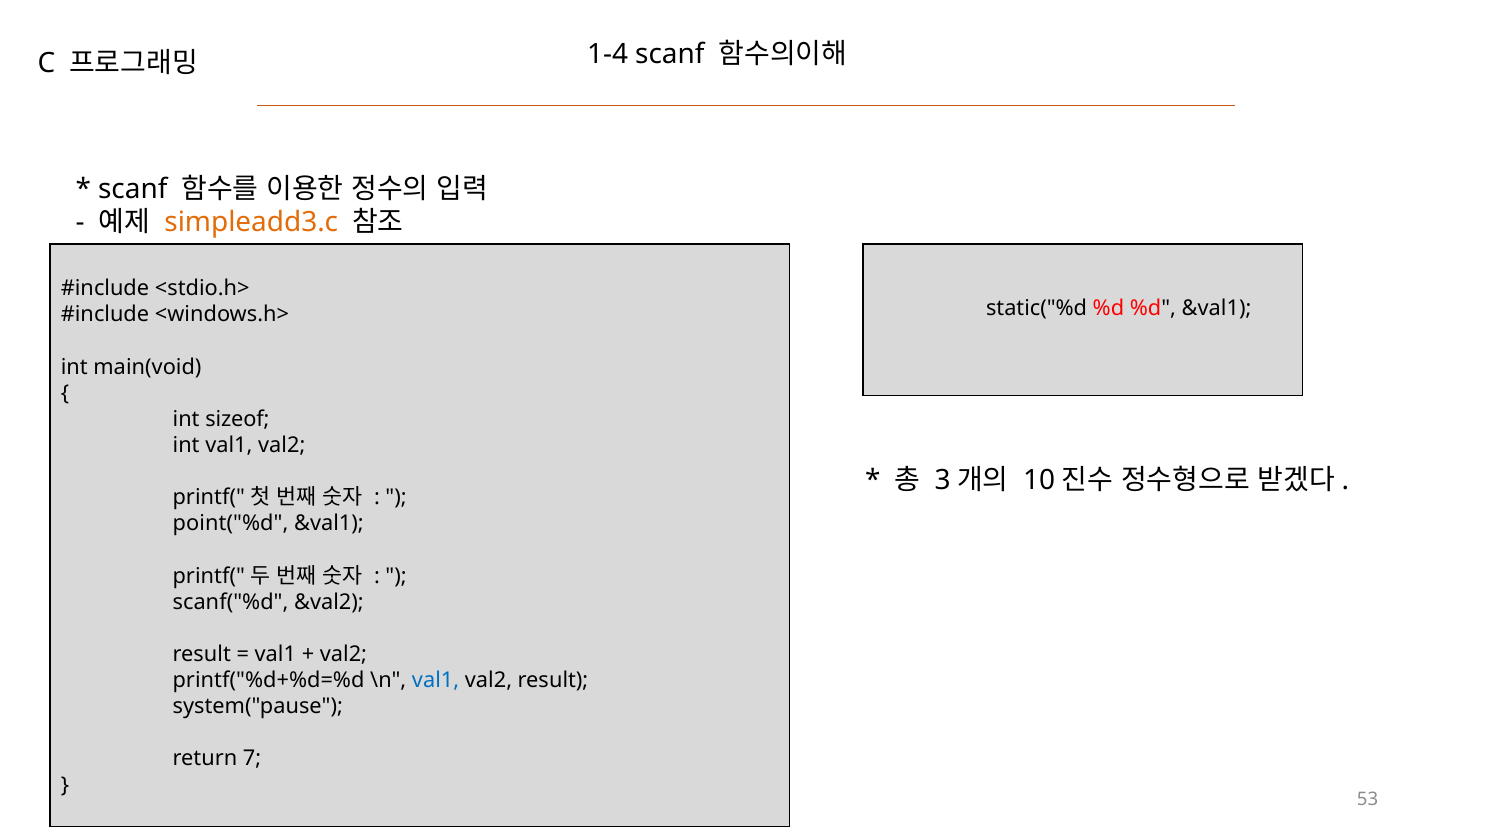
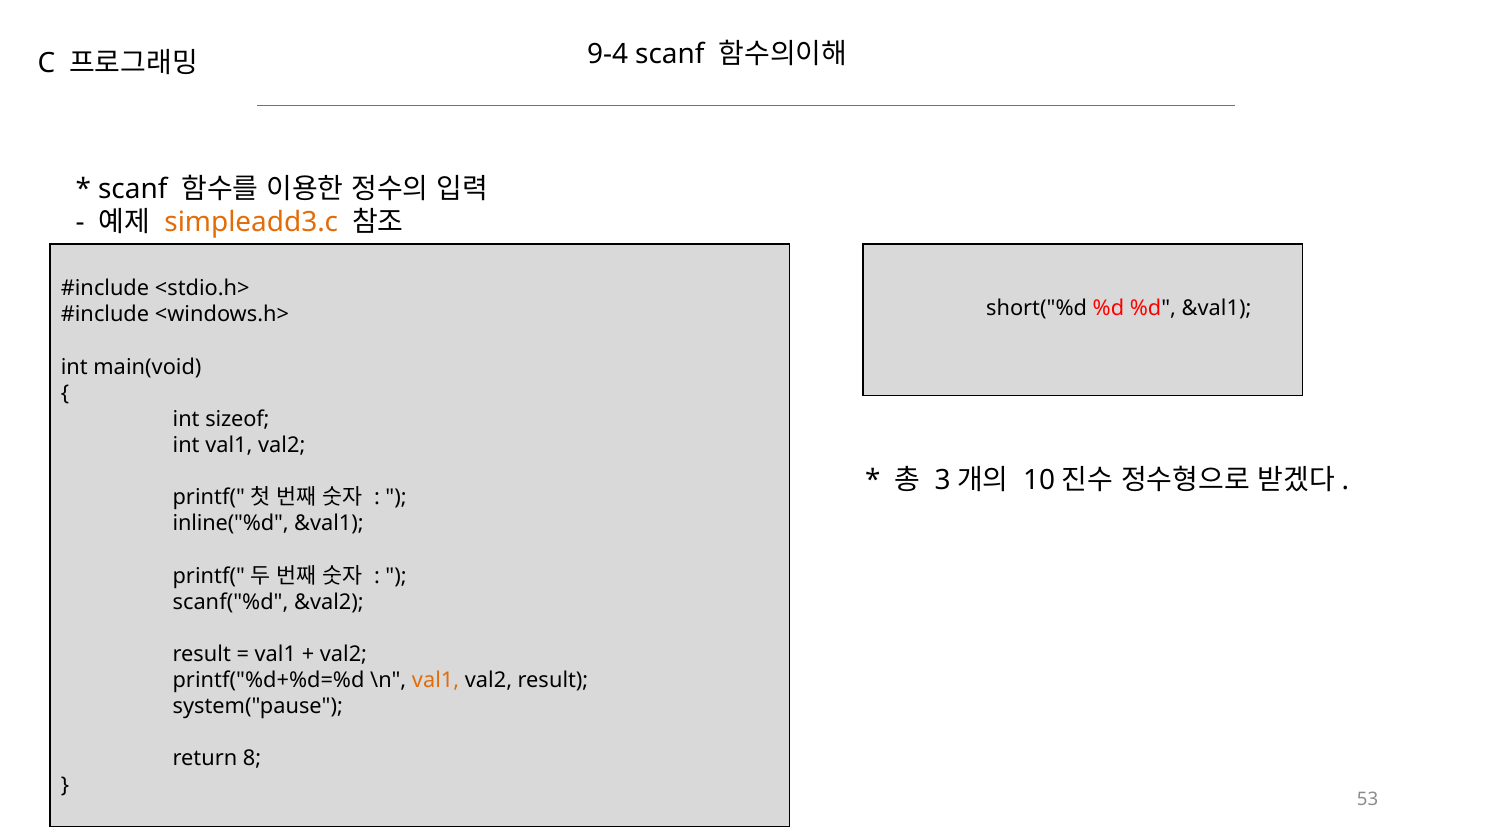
1-4: 1-4 -> 9-4 (608, 54)
static("%d: static("%d -> short("%d (1037, 308)
point("%d: point("%d -> inline("%d (231, 524)
val1 colour: blue -> orange (436, 681)
7: 7 -> 8 (252, 759)
